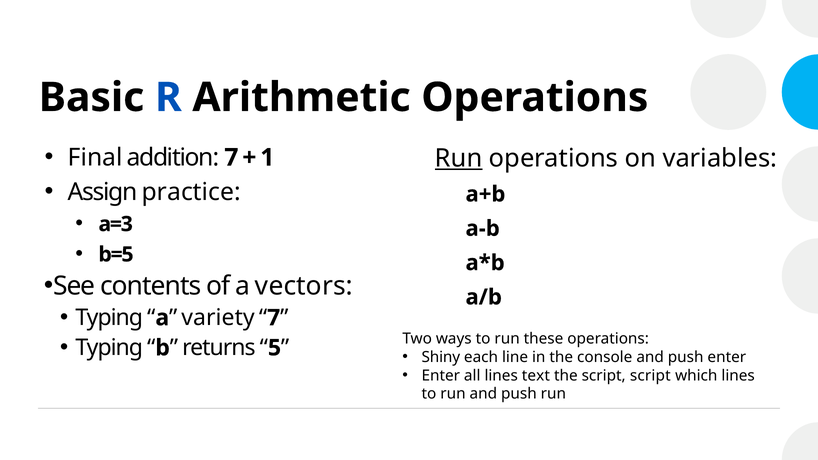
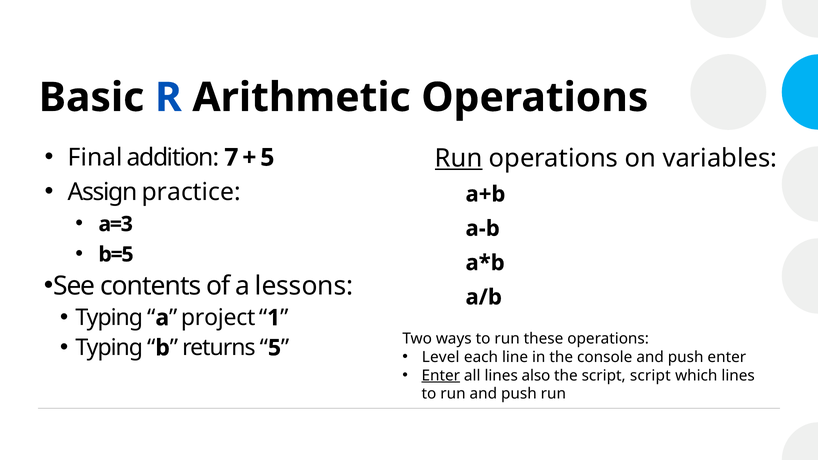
1: 1 -> 5 (267, 158)
vectors: vectors -> lessons (304, 286)
variety: variety -> project (218, 318)
7: 7 -> 1 (274, 318)
Shiny: Shiny -> Level (441, 357)
Enter underline: none -> present (441, 376)
text: text -> also (536, 376)
